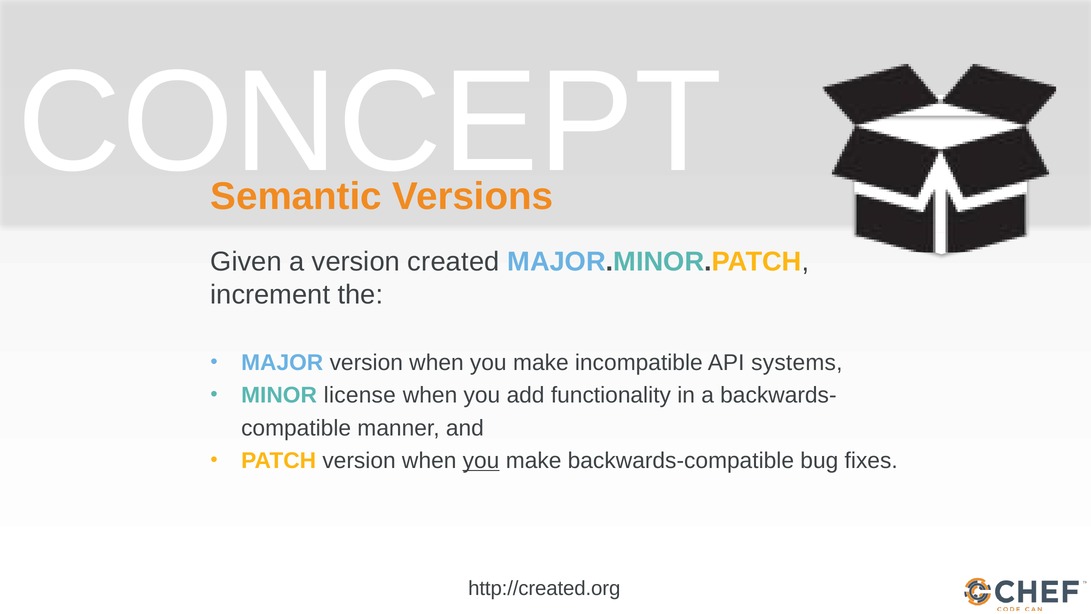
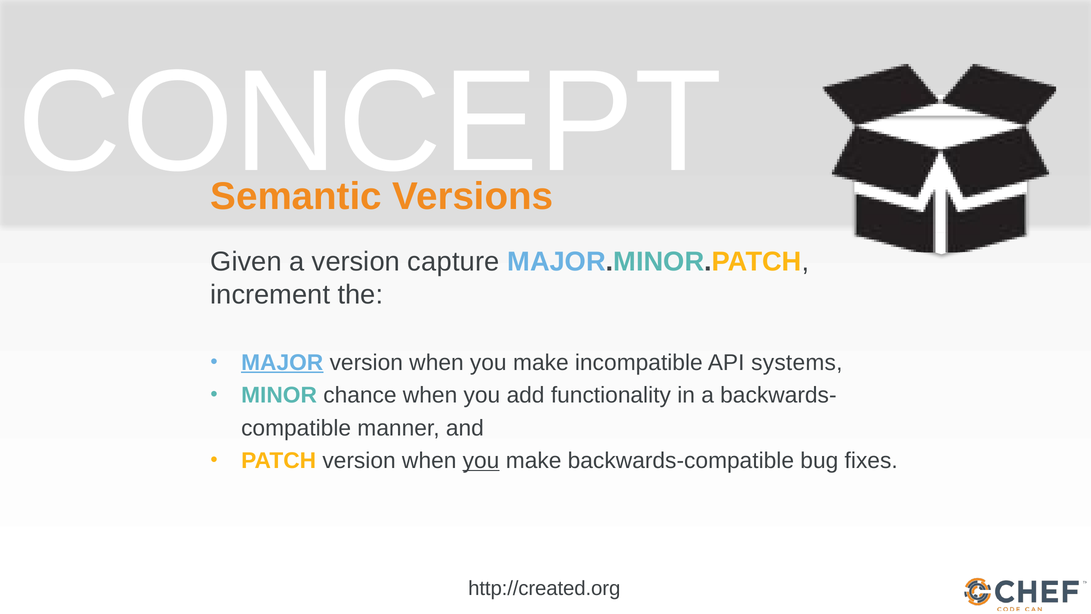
created: created -> capture (454, 262)
MAJOR underline: none -> present (282, 362)
license: license -> chance (360, 395)
